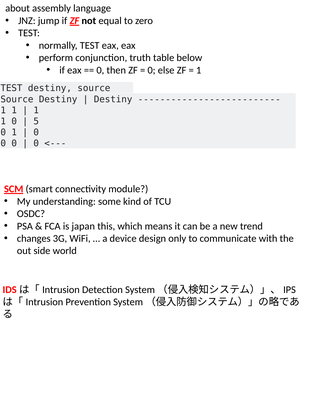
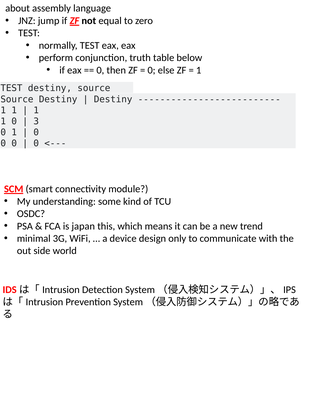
5: 5 -> 3 (36, 121)
changes: changes -> minimal (34, 238)
